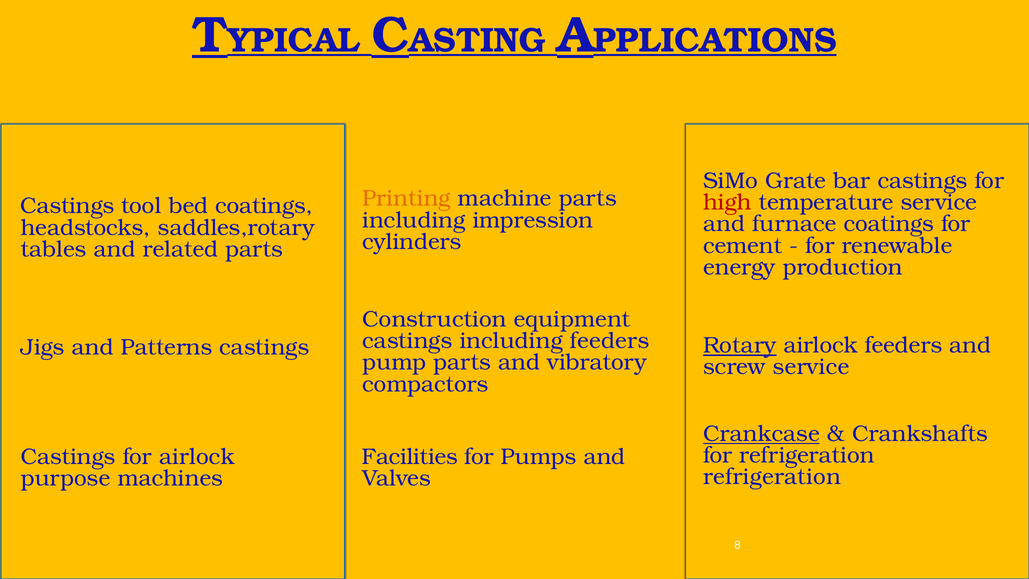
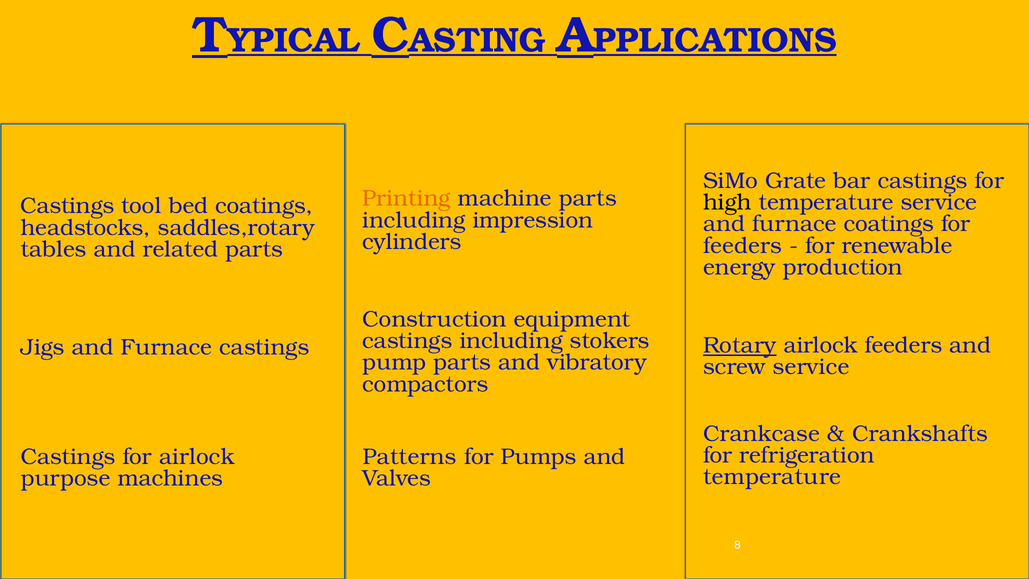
high colour: red -> black (727, 202)
cement: cement -> feeders (742, 246)
including feeders: feeders -> stokers (610, 341)
Jigs and Patterns: Patterns -> Furnace (167, 347)
Crankcase underline: present -> none (761, 434)
Facilities: Facilities -> Patterns (410, 457)
refrigeration: refrigeration -> temperature (772, 477)
